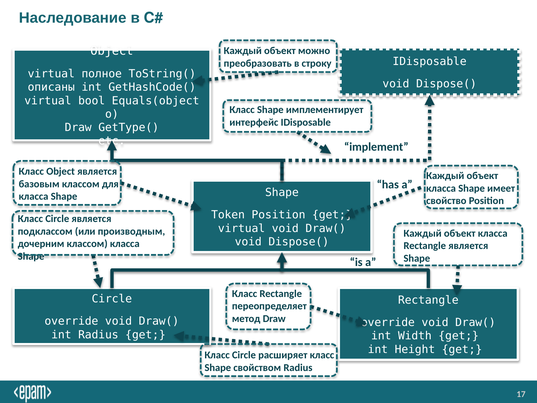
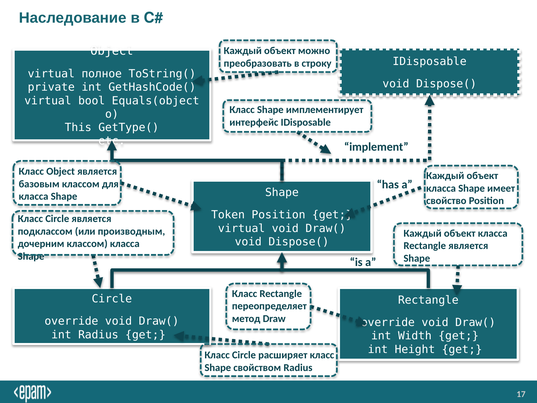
описаны: описаны -> private (51, 87)
Draw: Draw -> This (78, 127)
